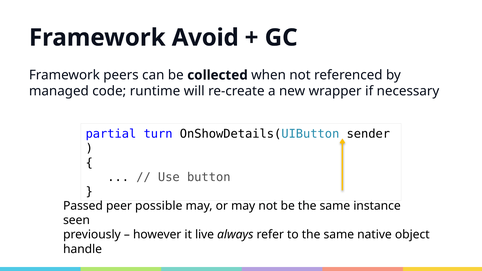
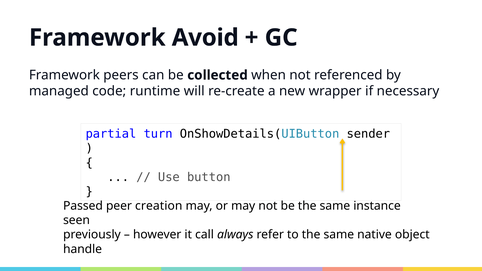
possible: possible -> creation (159, 206)
live: live -> call (204, 235)
